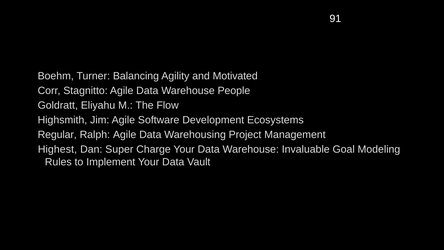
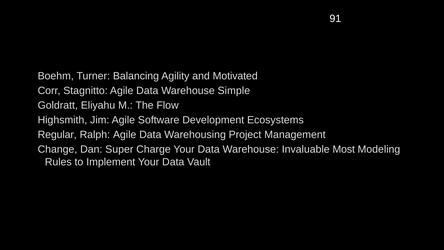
People: People -> Simple (234, 91)
Highest: Highest -> Change (57, 149)
Goal: Goal -> Most (344, 149)
